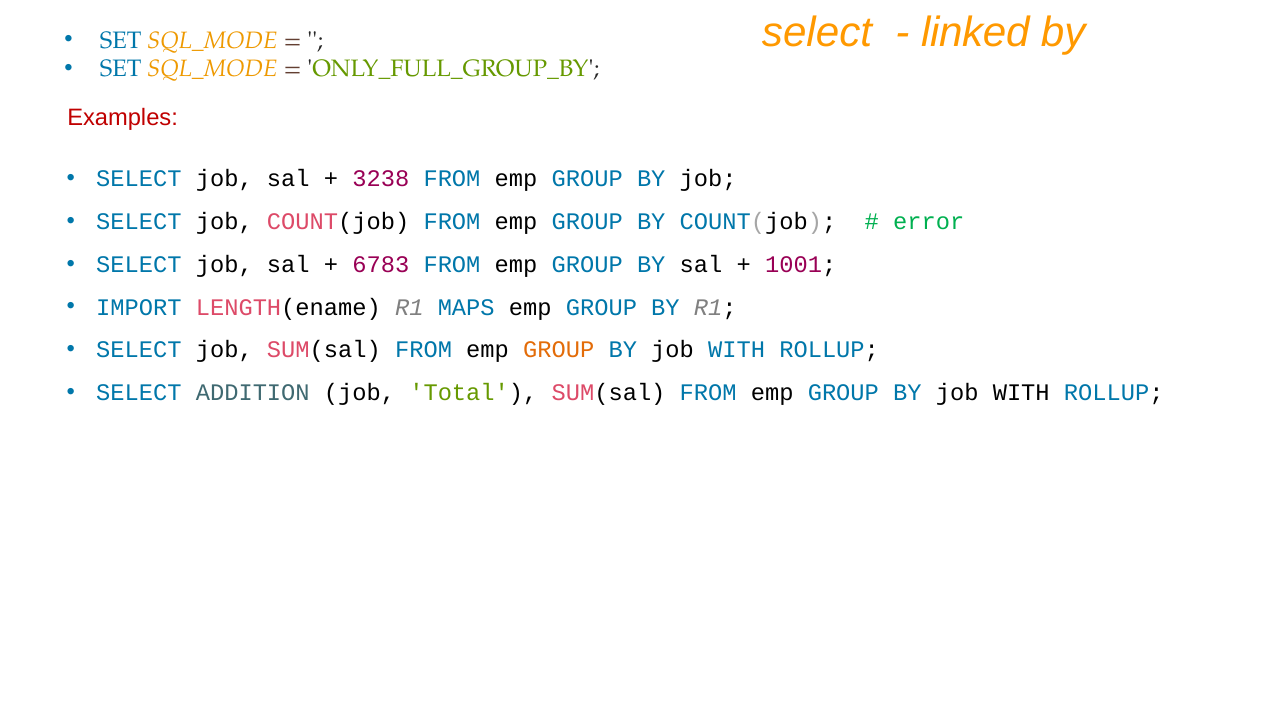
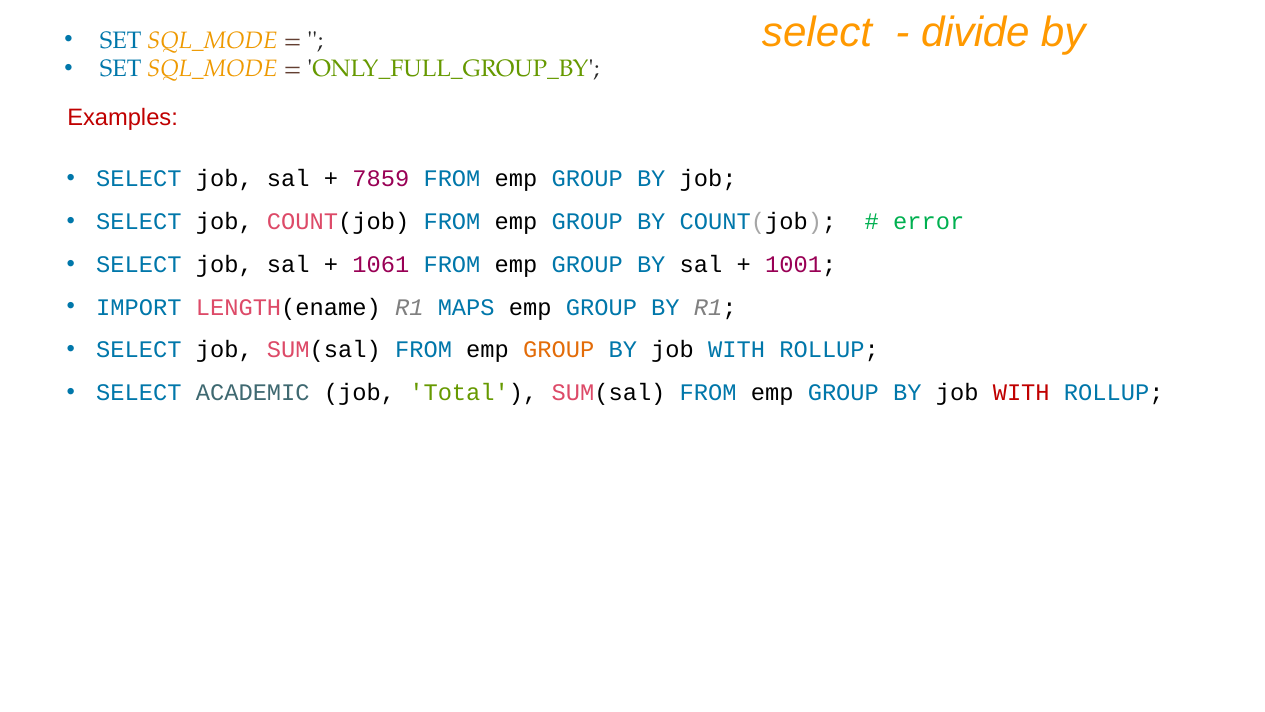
linked: linked -> divide (975, 33)
3238: 3238 -> 7859 (381, 179)
6783: 6783 -> 1061 (381, 264)
ADDITION: ADDITION -> ACADEMIC (253, 393)
WITH colour: black -> red (1021, 393)
